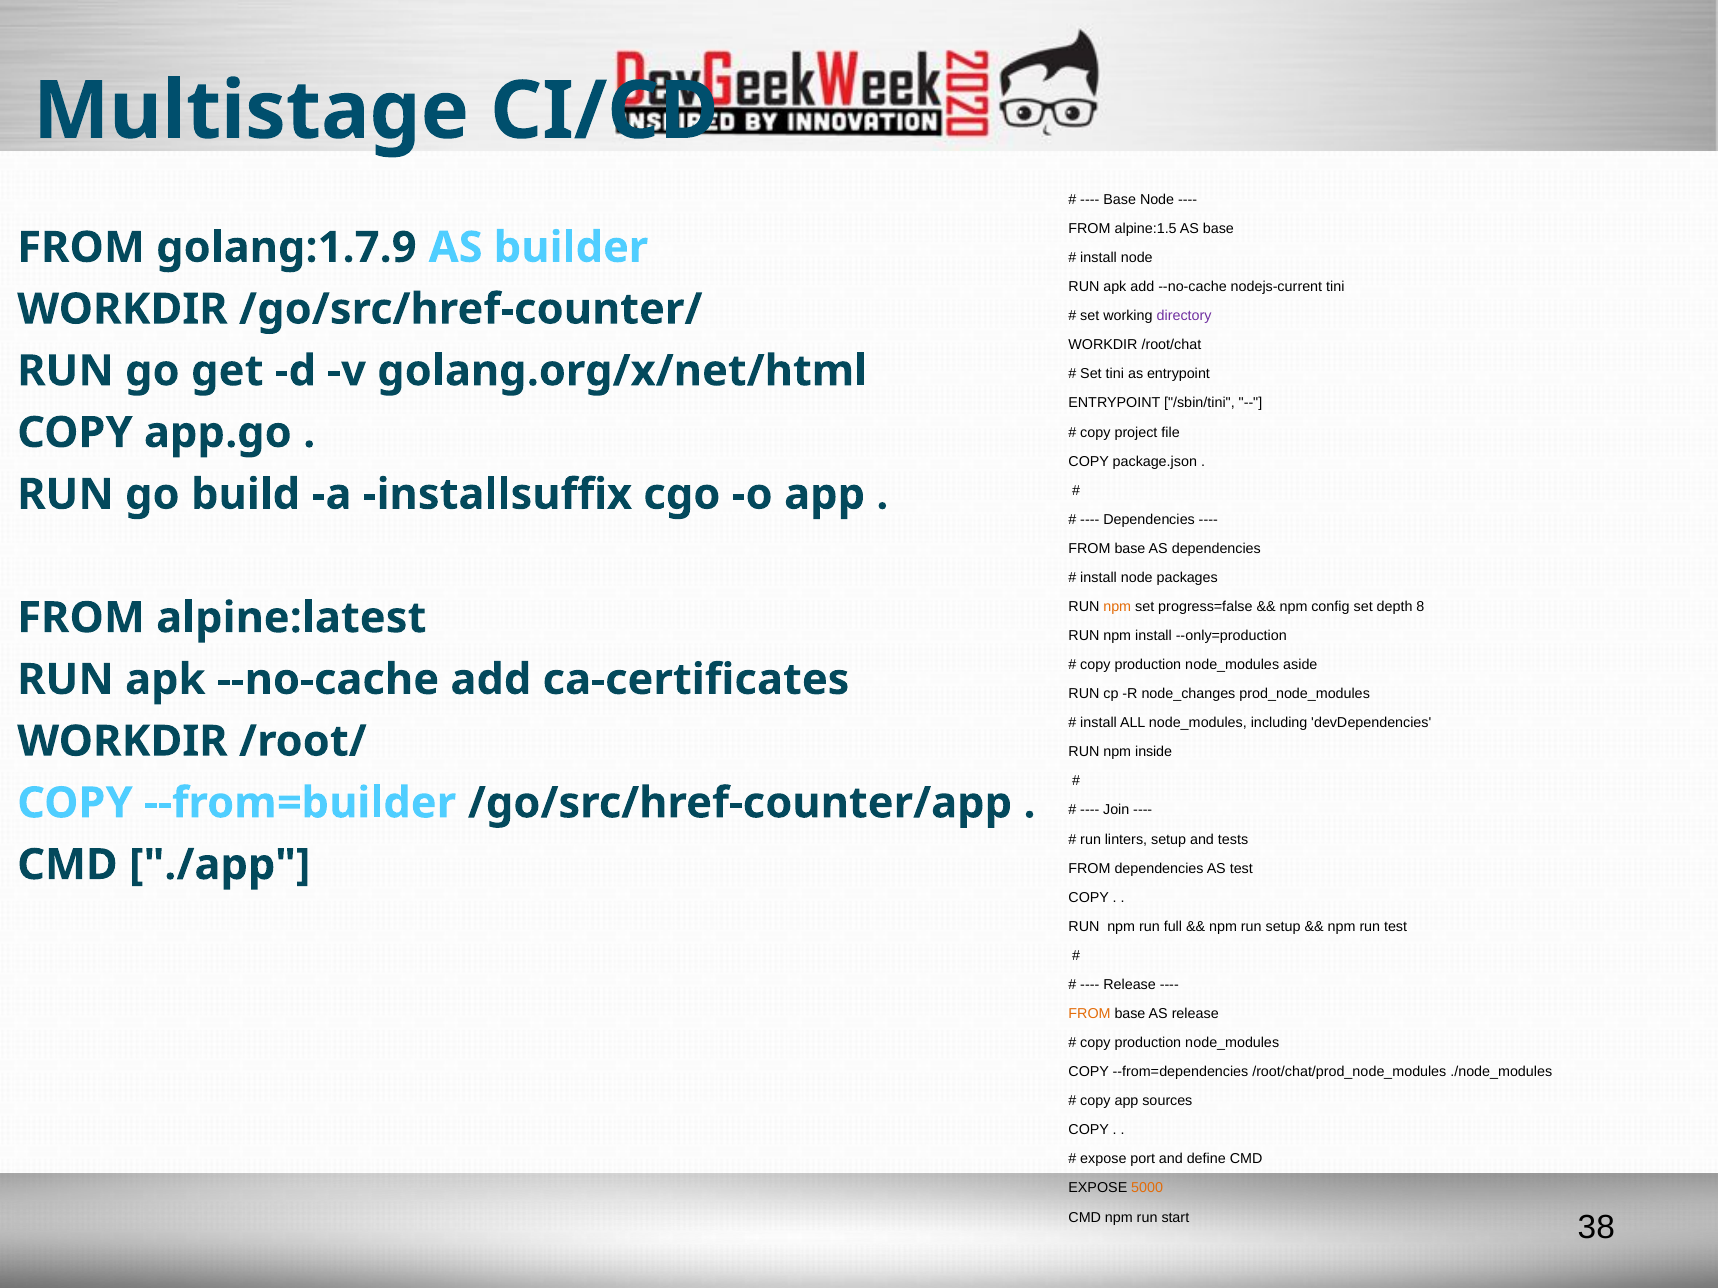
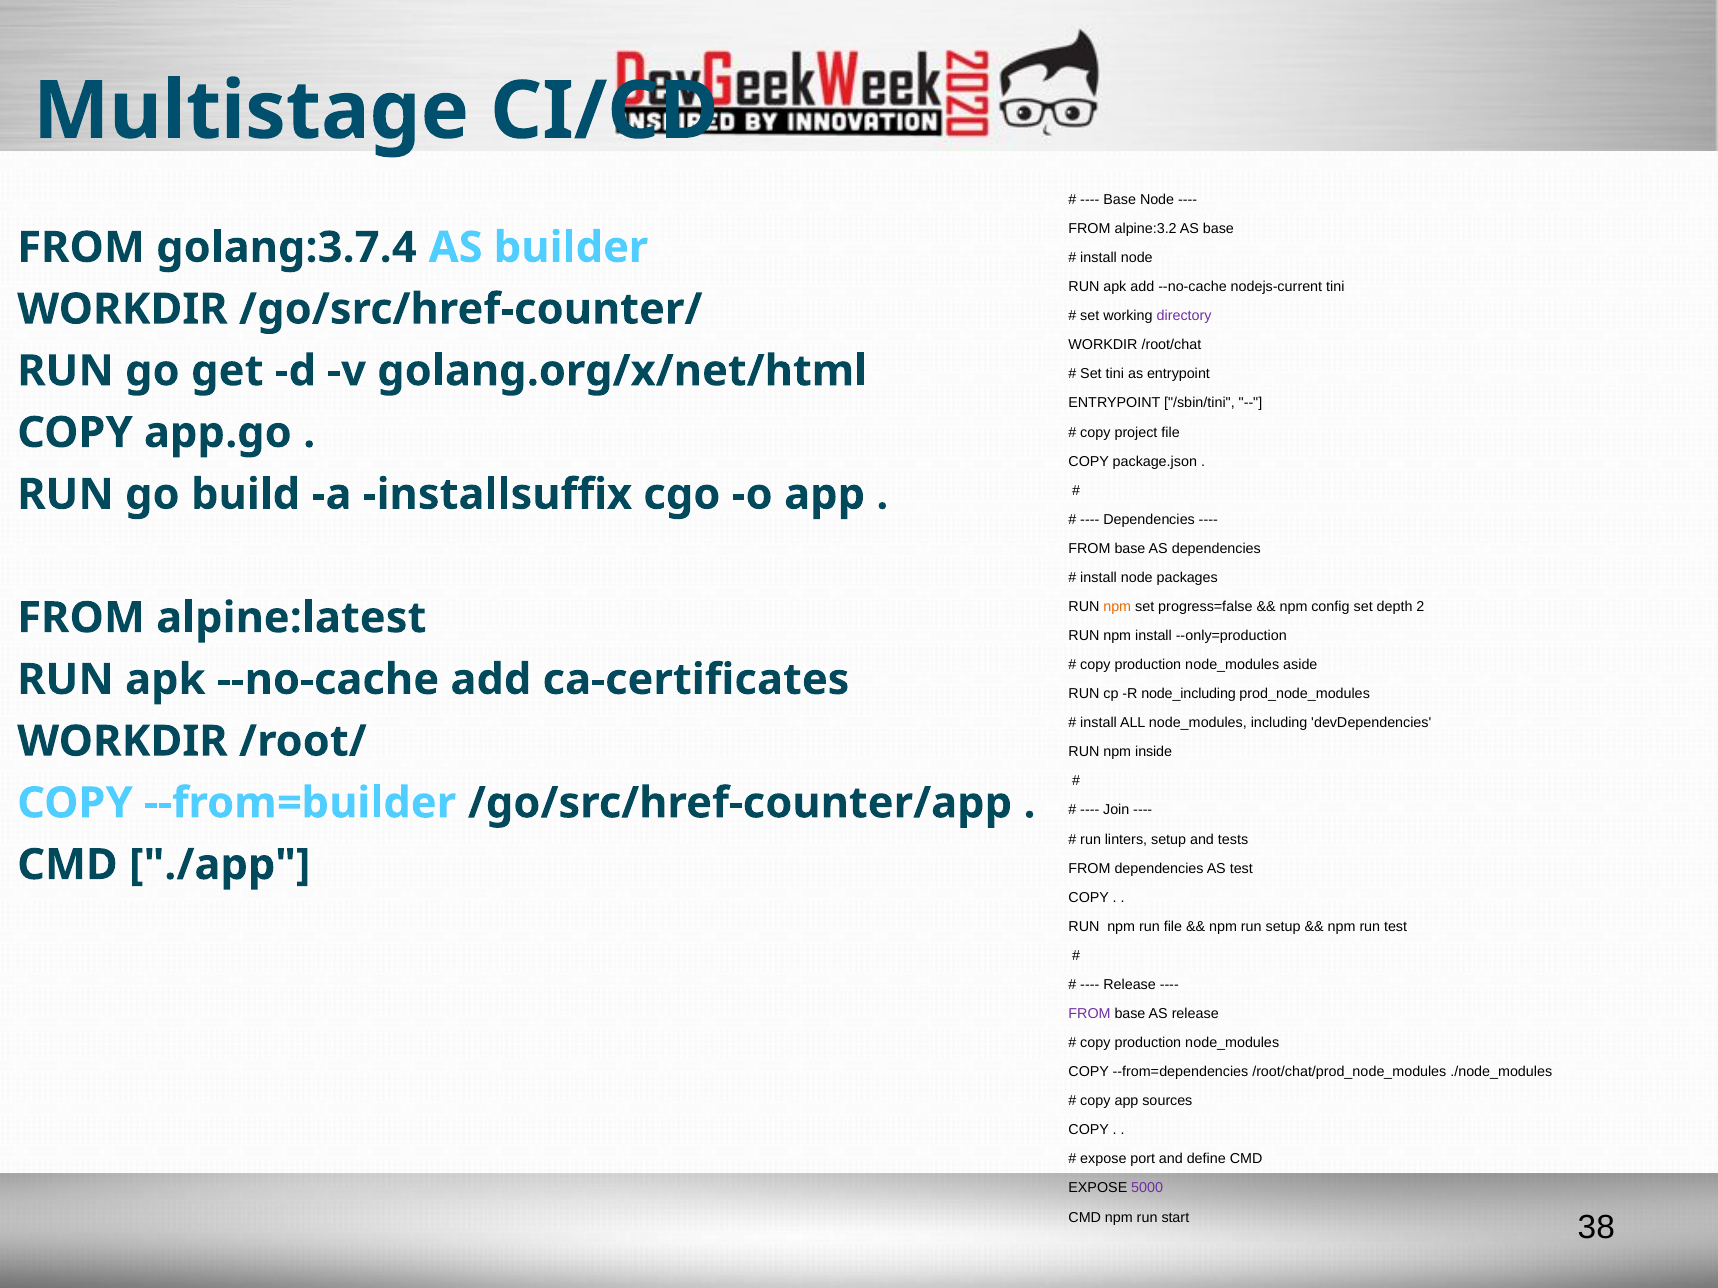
alpine:1.5: alpine:1.5 -> alpine:3.2 (1146, 229)
golang:1.7.9: golang:1.7.9 -> golang:3.7.4 (286, 248)
8: 8 -> 2 (1420, 607)
node_changes: node_changes -> node_including (1189, 694)
run full: full -> file (1173, 927)
FROM colour: orange -> purple (1090, 1014)
5000 colour: orange -> purple (1147, 1189)
